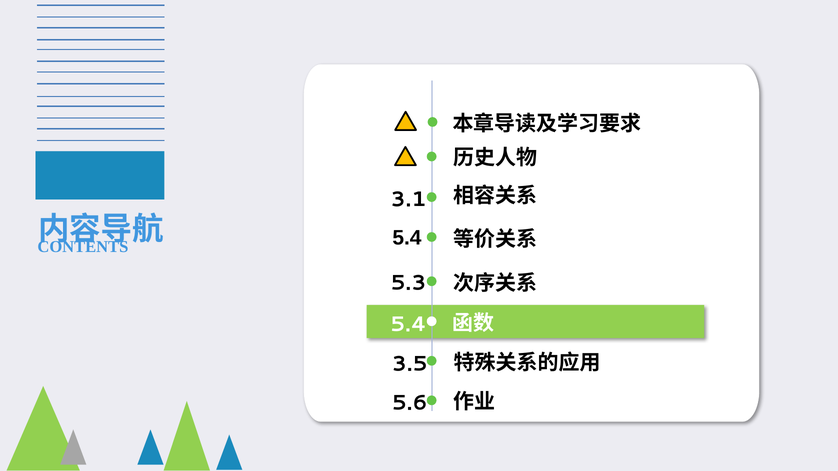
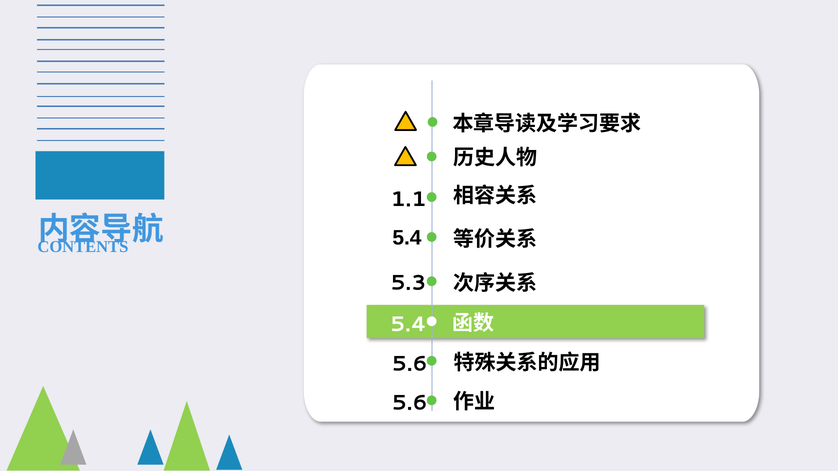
3.1: 3.1 -> 1.1 (408, 199)
3.5: 3.5 -> 5.6 (410, 364)
